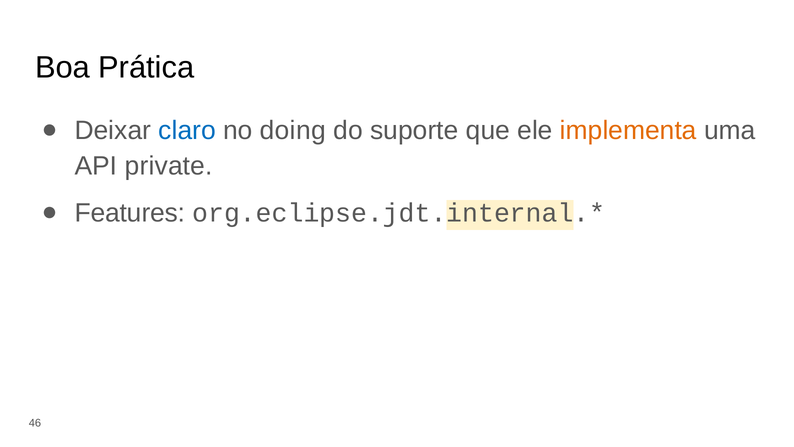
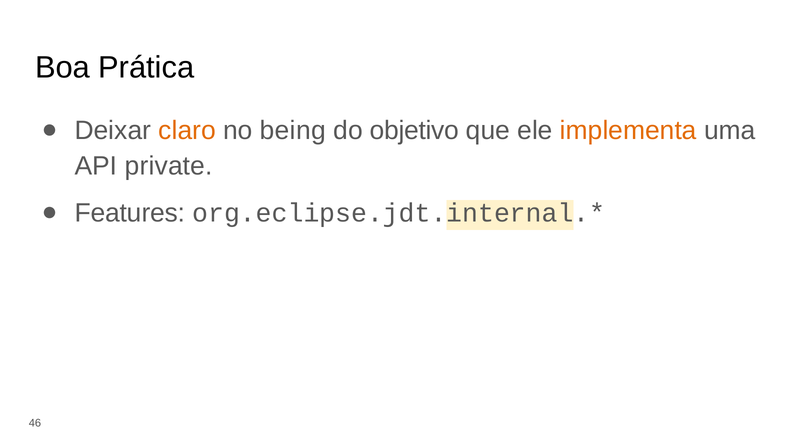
claro colour: blue -> orange (187, 130)
doing: doing -> being (293, 130)
suporte: suporte -> objetivo (415, 130)
